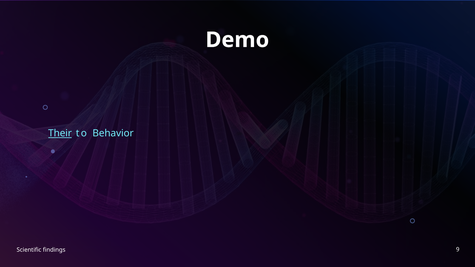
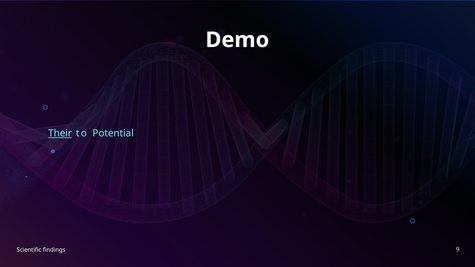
Behavior: Behavior -> Potential (113, 133)
